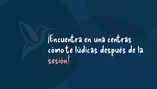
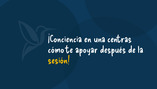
¡Encuentra: ¡Encuentra -> ¡Conciencia (65, 39)
lúdicas: lúdicas -> apoyar (86, 49)
sesión colour: pink -> yellow (59, 60)
